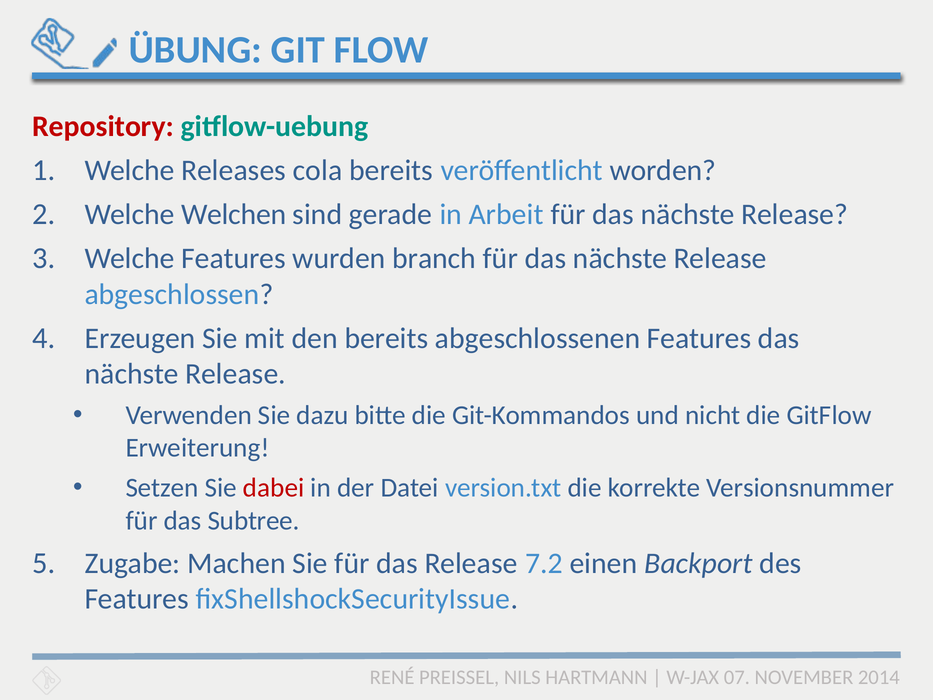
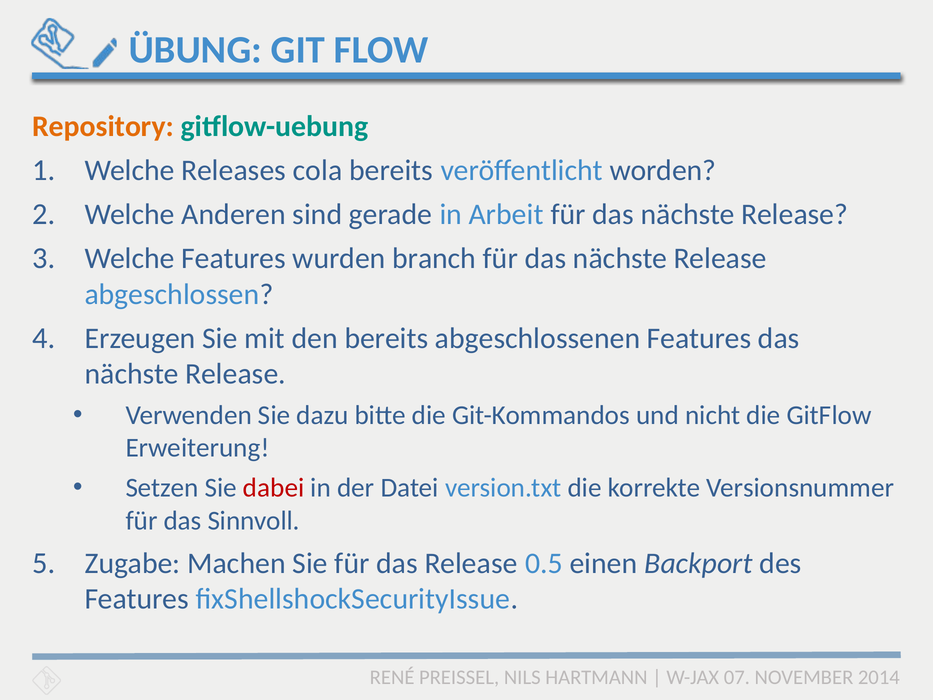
Repository colour: red -> orange (103, 126)
Welchen: Welchen -> Anderen (234, 214)
Subtree: Subtree -> Sinnvoll (254, 520)
7.2: 7.2 -> 0.5 (544, 563)
